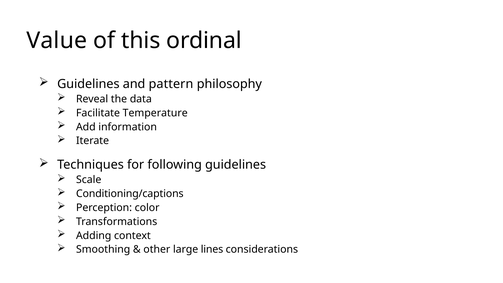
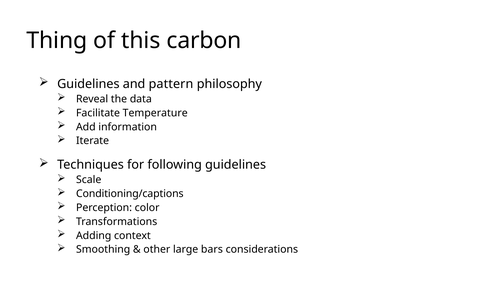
Value: Value -> Thing (57, 40)
ordinal: ordinal -> carbon (204, 40)
lines: lines -> bars (212, 249)
